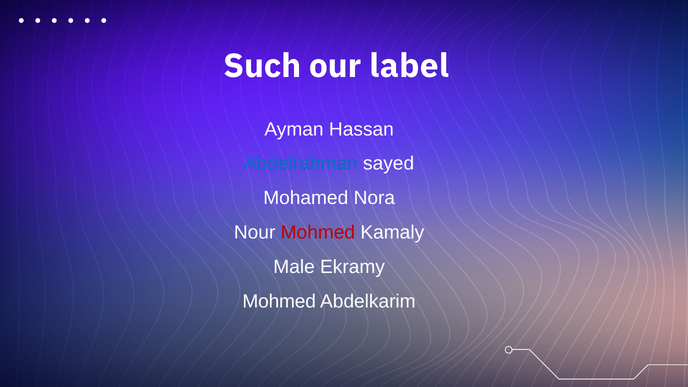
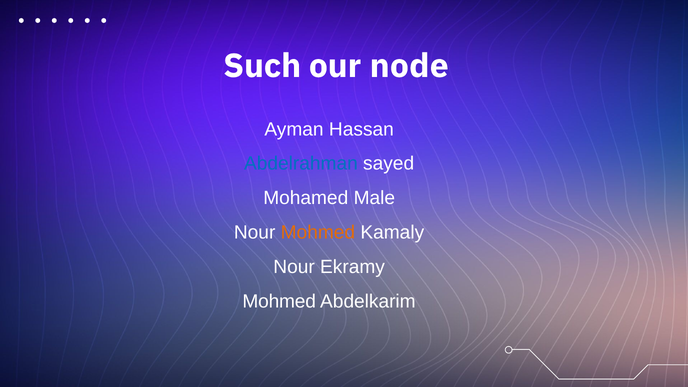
label: label -> node (409, 66)
Nora: Nora -> Male (374, 198)
Mohmed colour: red -> orange (318, 232)
Male: Male -> Nour (294, 267)
